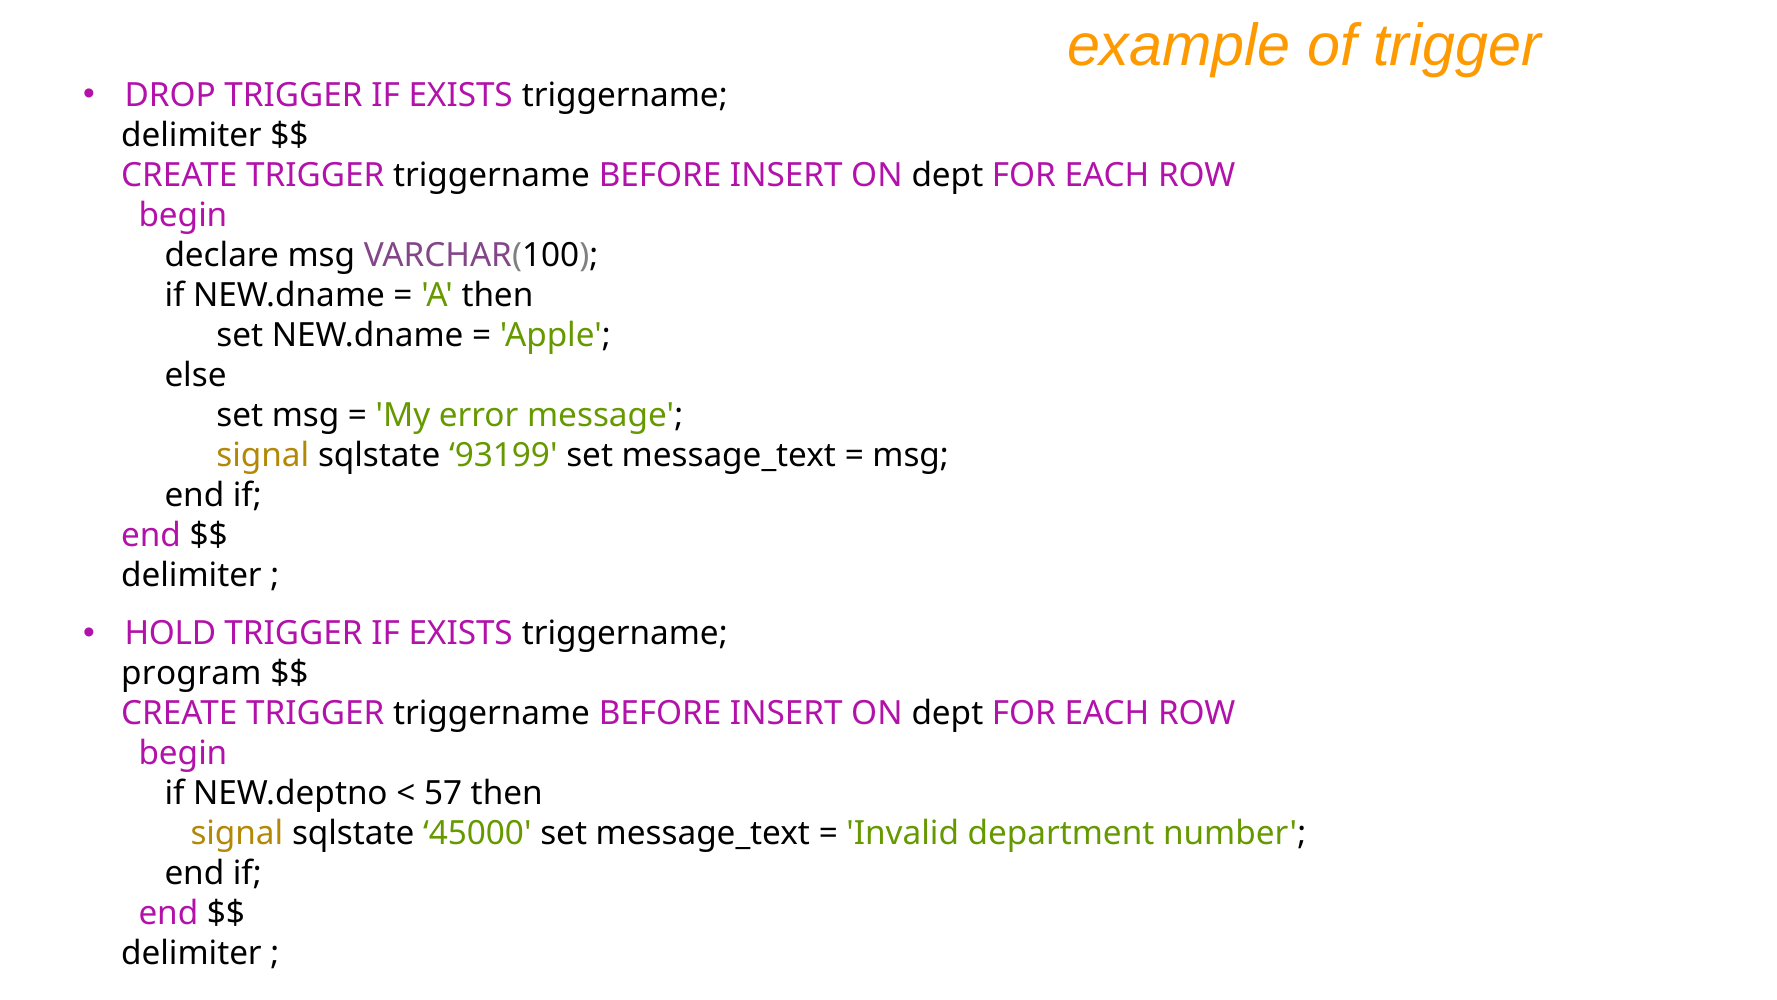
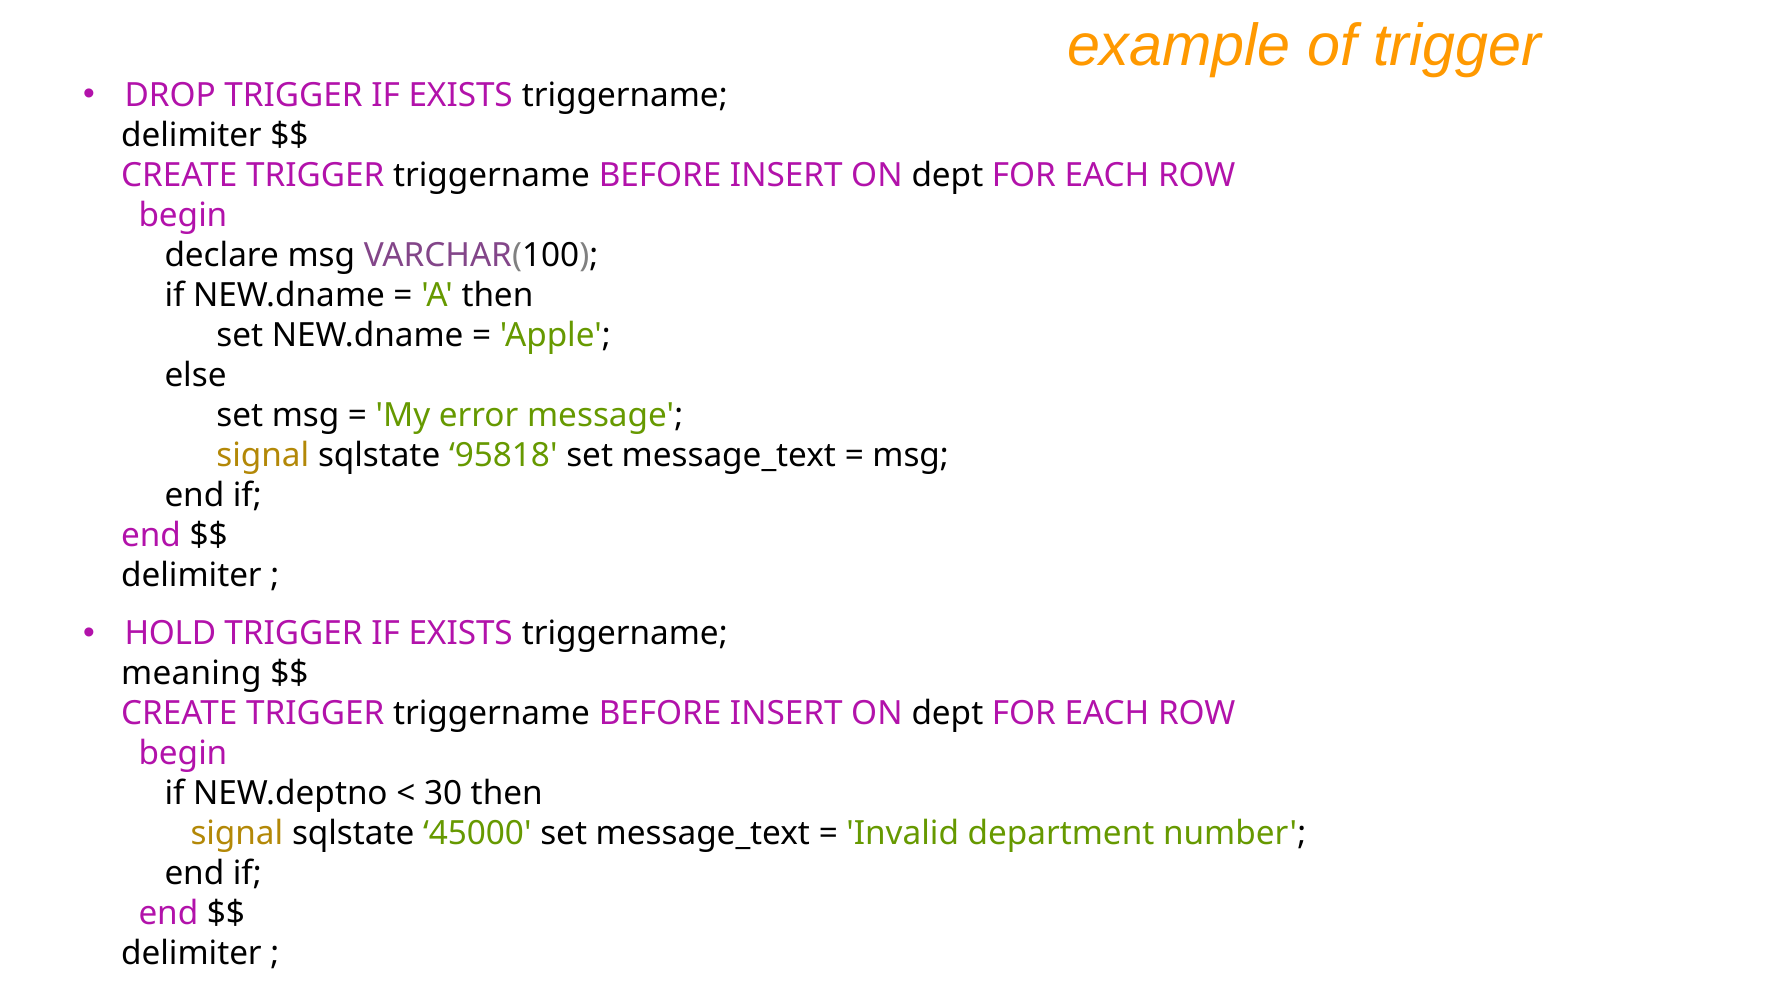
93199: 93199 -> 95818 (503, 455)
program: program -> meaning (191, 674)
57: 57 -> 30 (443, 793)
